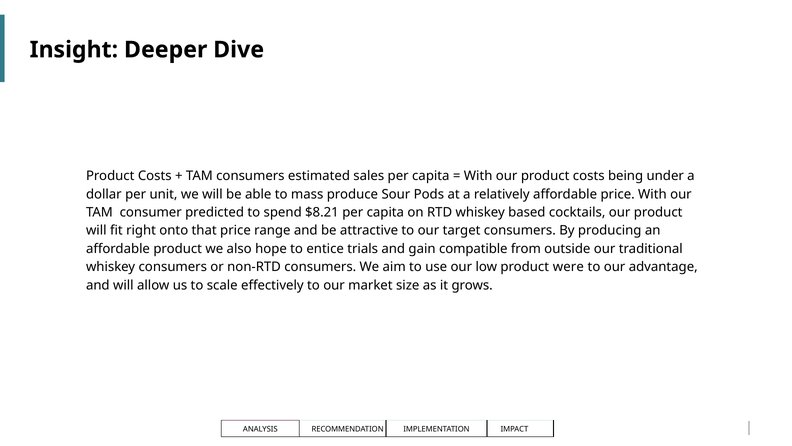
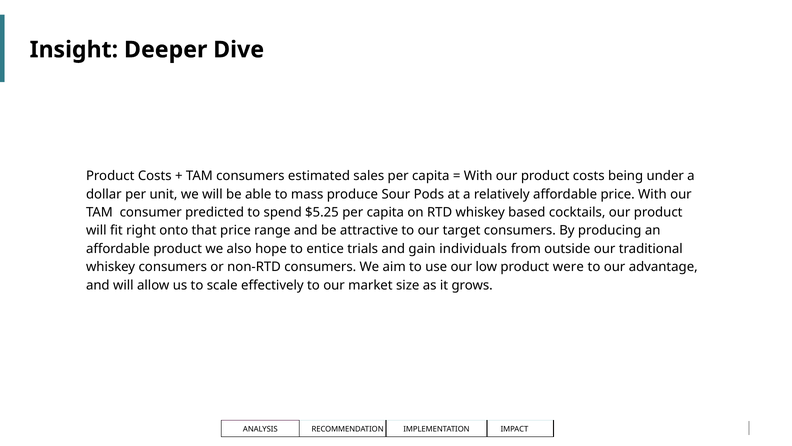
$8.21: $8.21 -> $5.25 (322, 212)
compatible: compatible -> individuals (473, 249)
